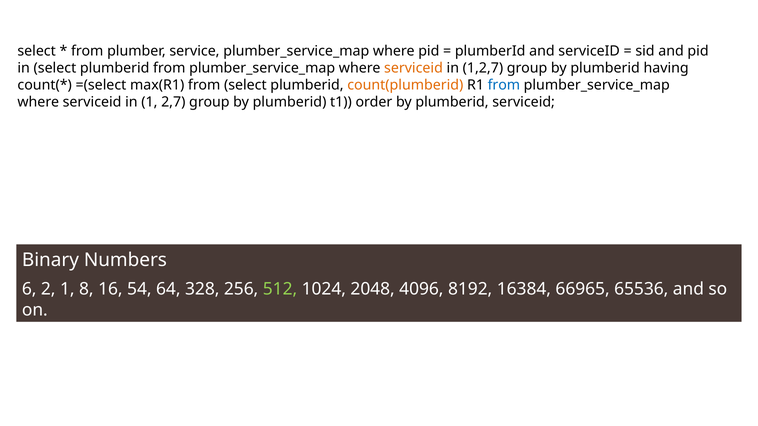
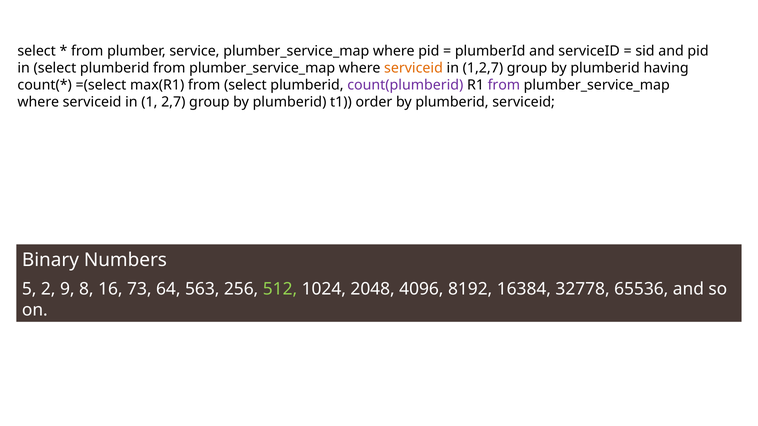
count(plumberid colour: orange -> purple (405, 85)
from colour: blue -> purple (504, 85)
6: 6 -> 5 (29, 289)
2 1: 1 -> 9 (67, 289)
54: 54 -> 73 (139, 289)
328: 328 -> 563 (202, 289)
66965: 66965 -> 32778 (583, 289)
